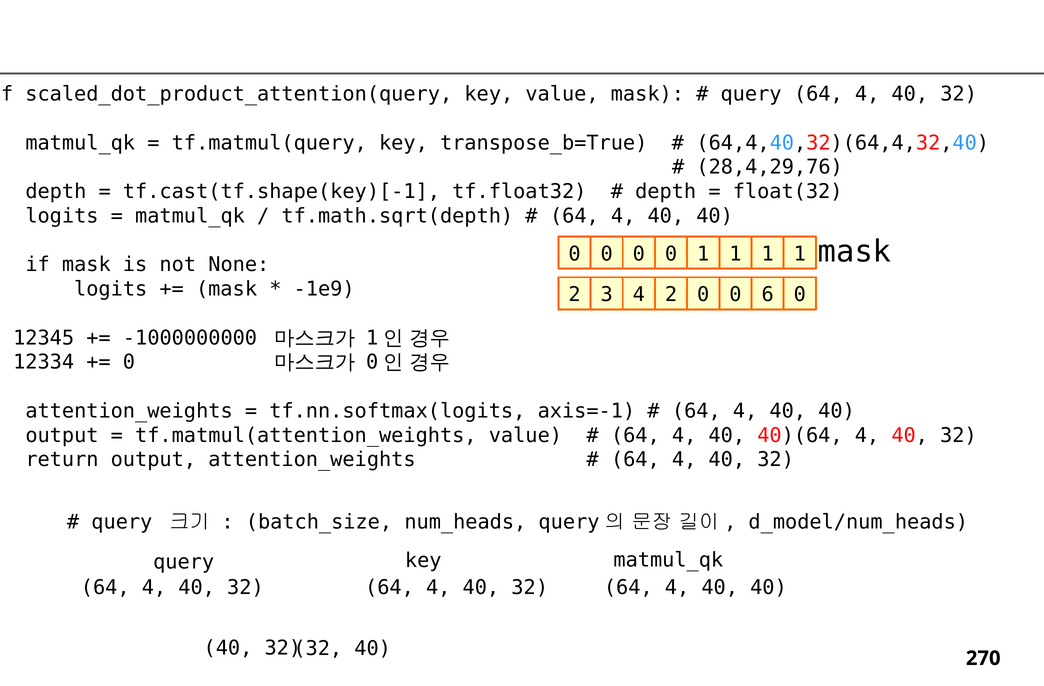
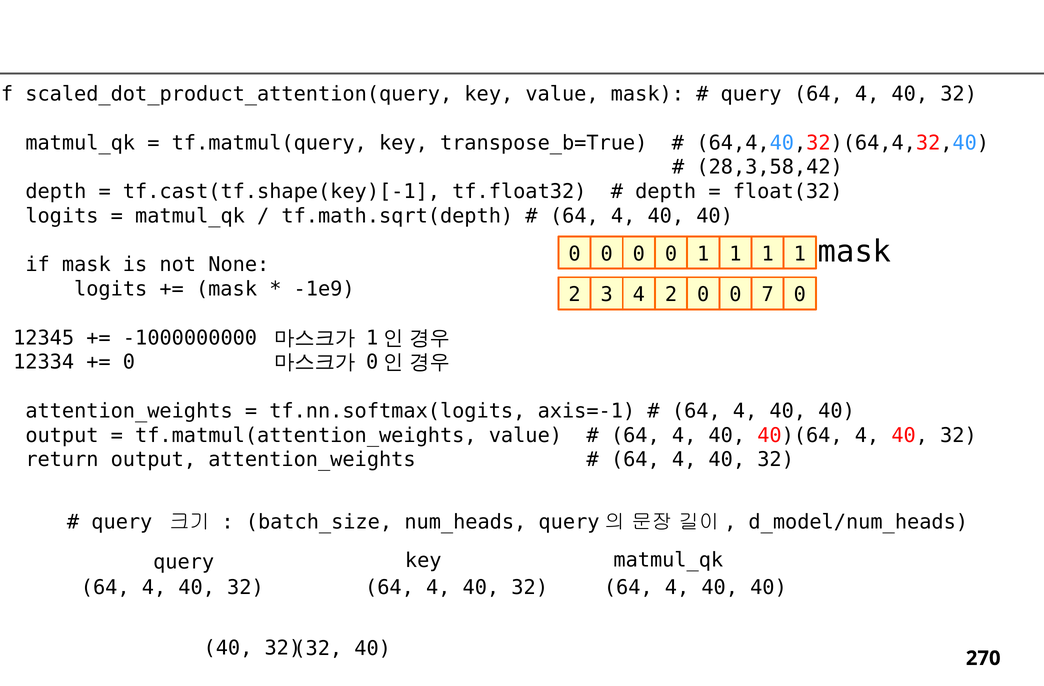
28,4,29,76: 28,4,29,76 -> 28,3,58,42 (770, 167)
6: 6 -> 7 (768, 295)
